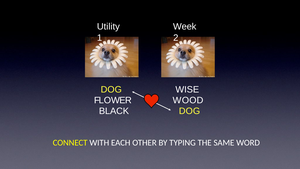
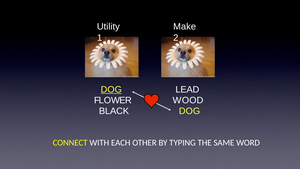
Week: Week -> Make (185, 27)
DOG underline: none -> present (111, 89)
WISE: WISE -> LEAD (187, 89)
